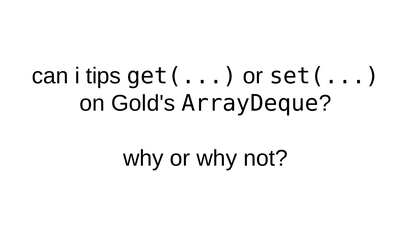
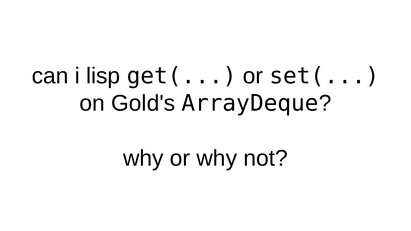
tips: tips -> lisp (103, 76)
